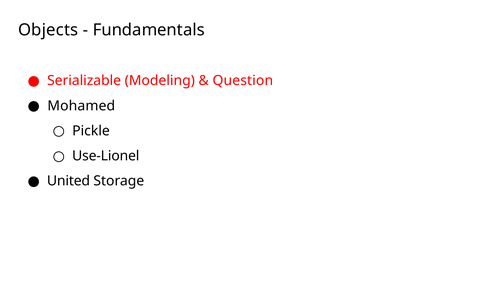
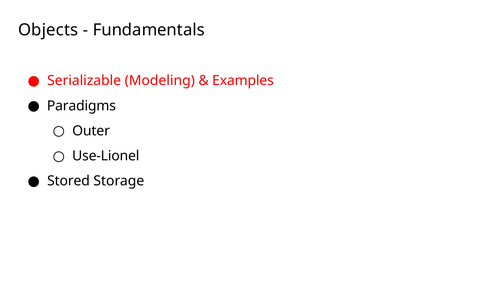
Question: Question -> Examples (243, 81)
Mohamed: Mohamed -> Paradigms (81, 106)
Pickle: Pickle -> Outer (91, 131)
United: United -> Stored (68, 181)
